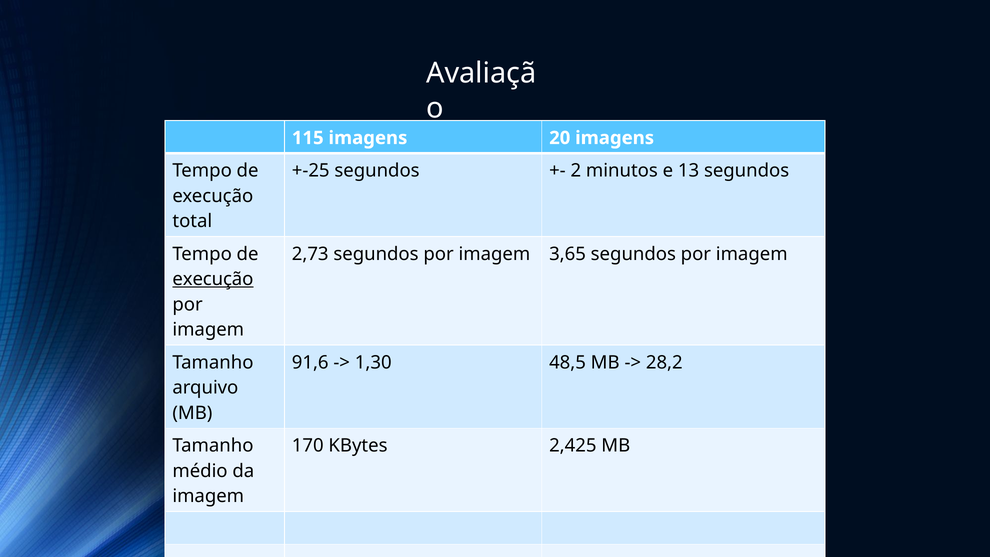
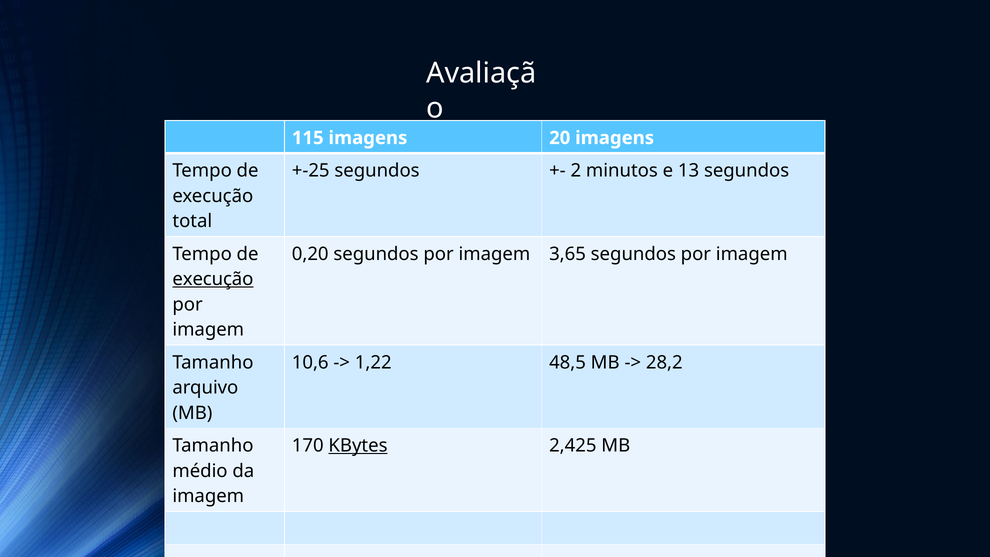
2,73: 2,73 -> 0,20 (310, 254)
91,6: 91,6 -> 10,6 (310, 362)
1,30: 1,30 -> 1,22 (373, 362)
KBytes underline: none -> present (358, 446)
